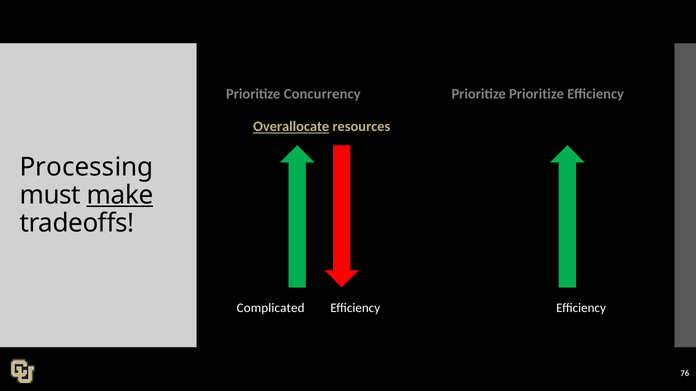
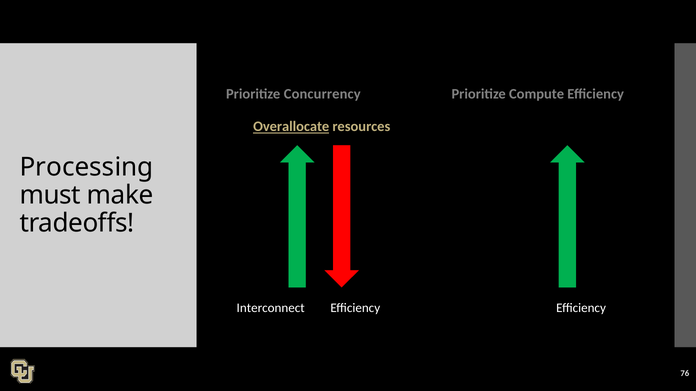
Prioritize Prioritize: Prioritize -> Compute (537, 94)
make underline: present -> none (120, 195)
Complicated: Complicated -> Interconnect (271, 308)
